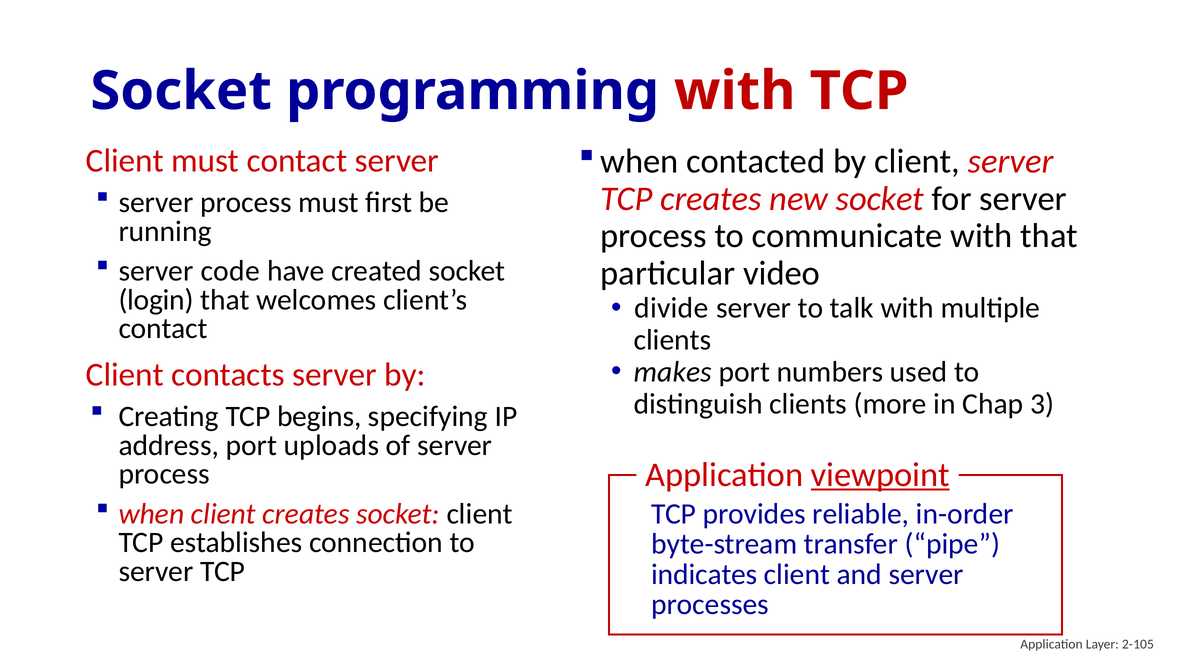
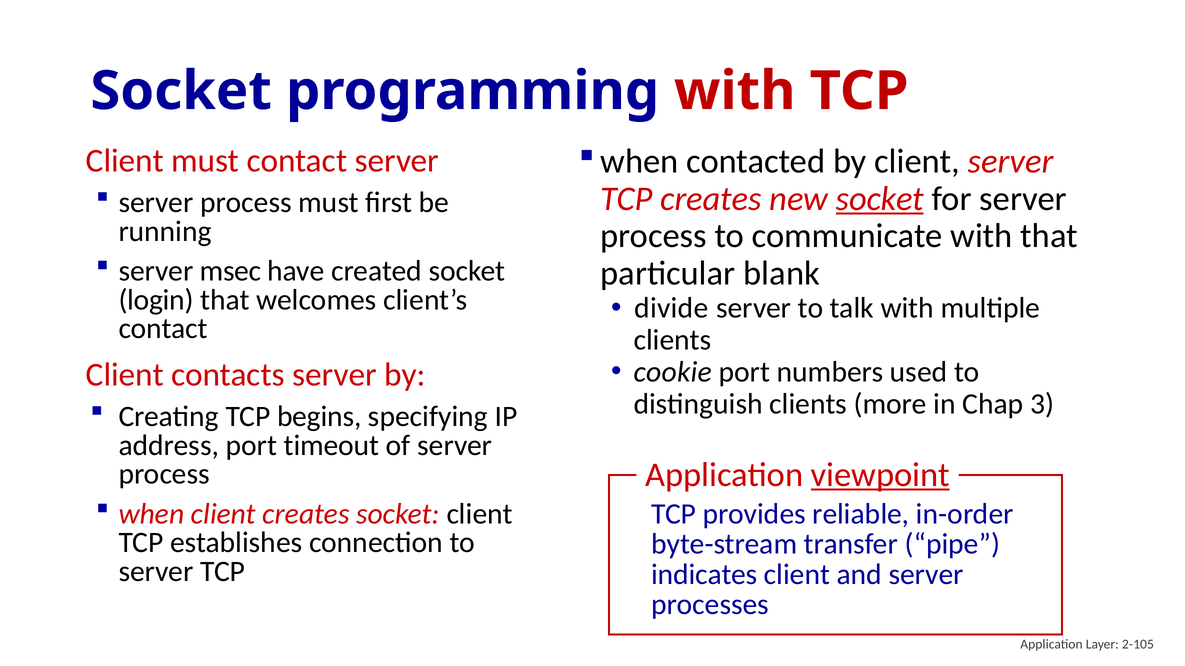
socket underline: none -> present (880, 199)
code: code -> msec (231, 271)
video: video -> blank (782, 274)
makes: makes -> cookie (673, 372)
uploads: uploads -> timeout (332, 446)
